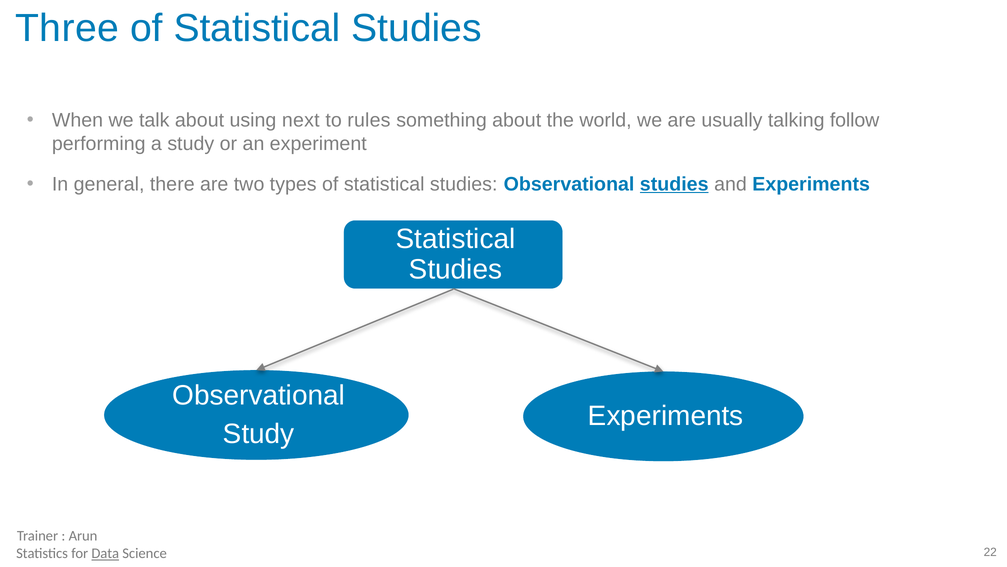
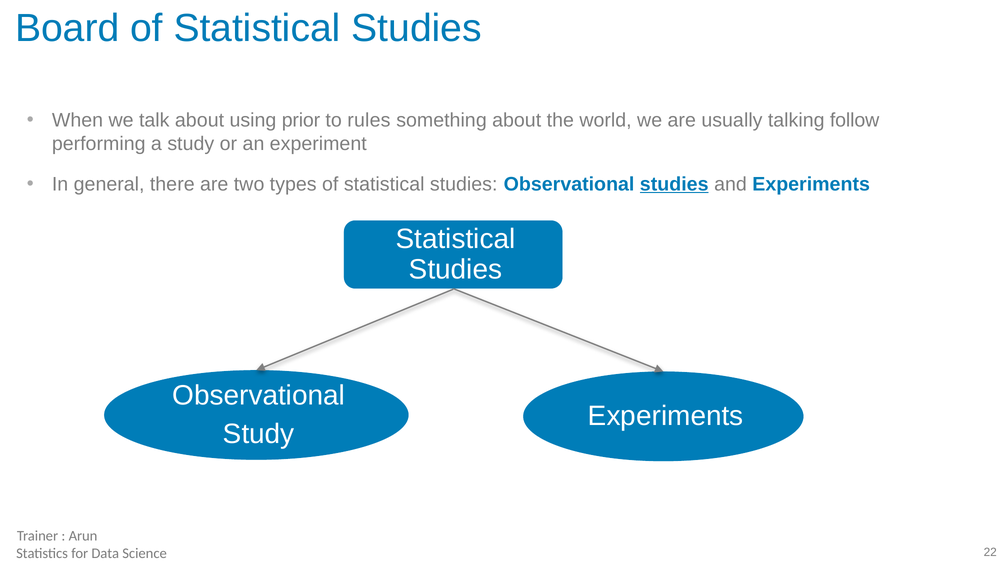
Three: Three -> Board (67, 28)
next: next -> prior (301, 120)
Data underline: present -> none (105, 553)
